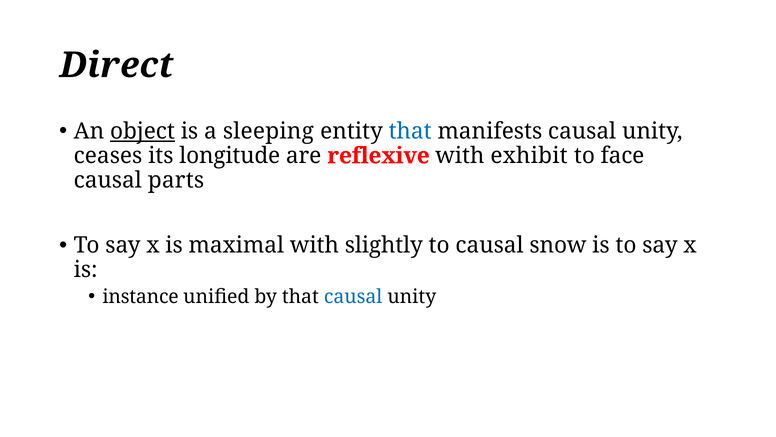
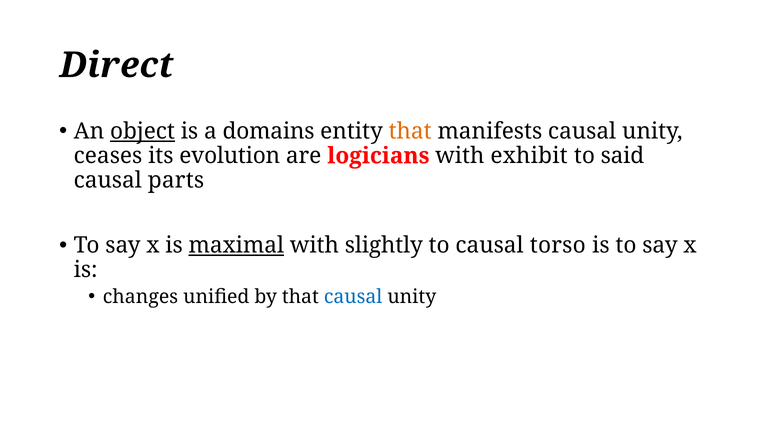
sleeping: sleeping -> domains (269, 131)
that colour: blue -> orange (410, 131)
longitude: longitude -> evolution (230, 156)
reflexive: reflexive -> logicians (378, 156)
face: face -> said (622, 156)
maximal underline: none -> present (236, 245)
snow: snow -> torso (558, 245)
instance: instance -> changes (140, 296)
